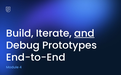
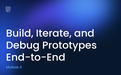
and underline: present -> none (84, 34)
